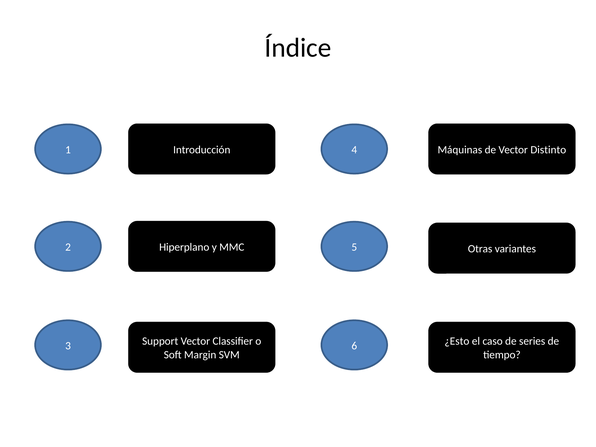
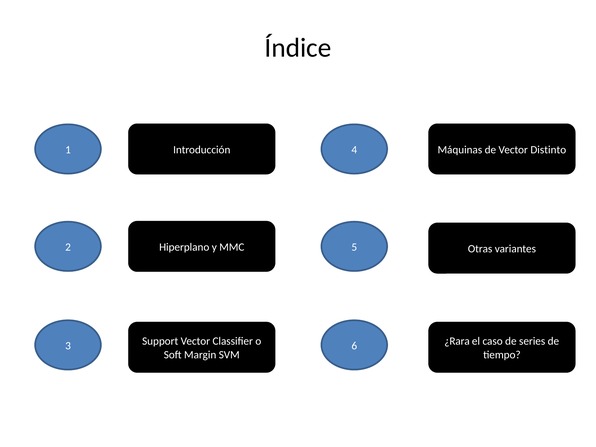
¿Esto: ¿Esto -> ¿Rara (457, 341)
